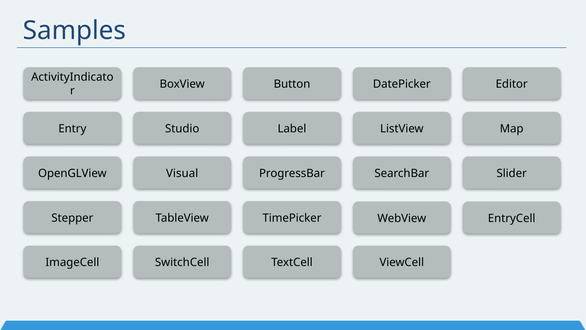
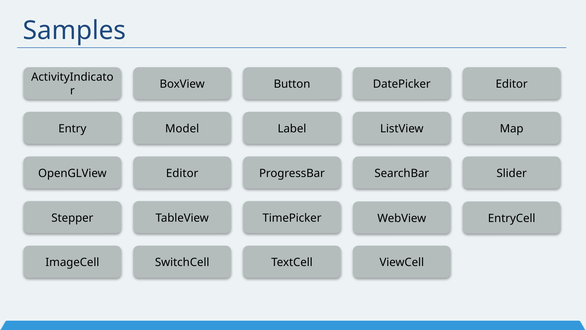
Studio: Studio -> Model (182, 129)
OpenGLView Visual: Visual -> Editor (182, 173)
